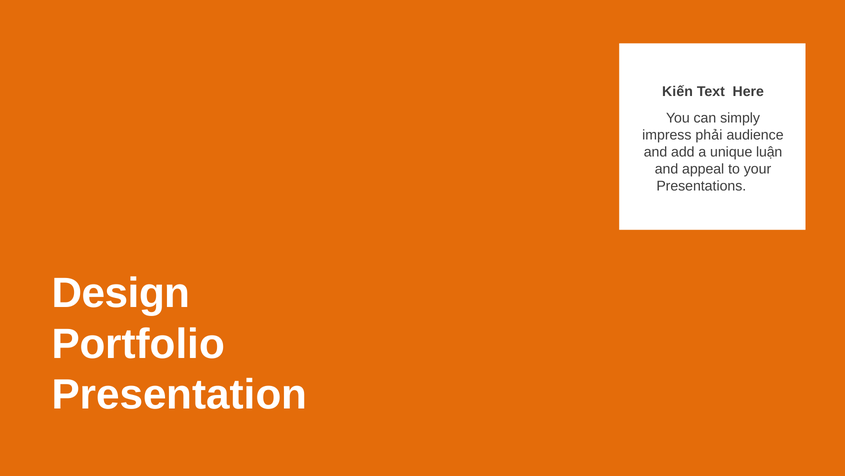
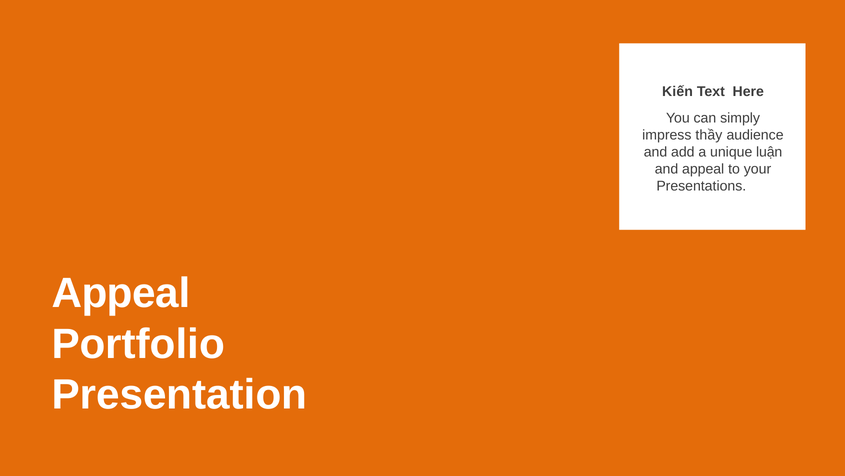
phải: phải -> thầy (709, 135)
Design: Design -> Appeal (121, 293)
